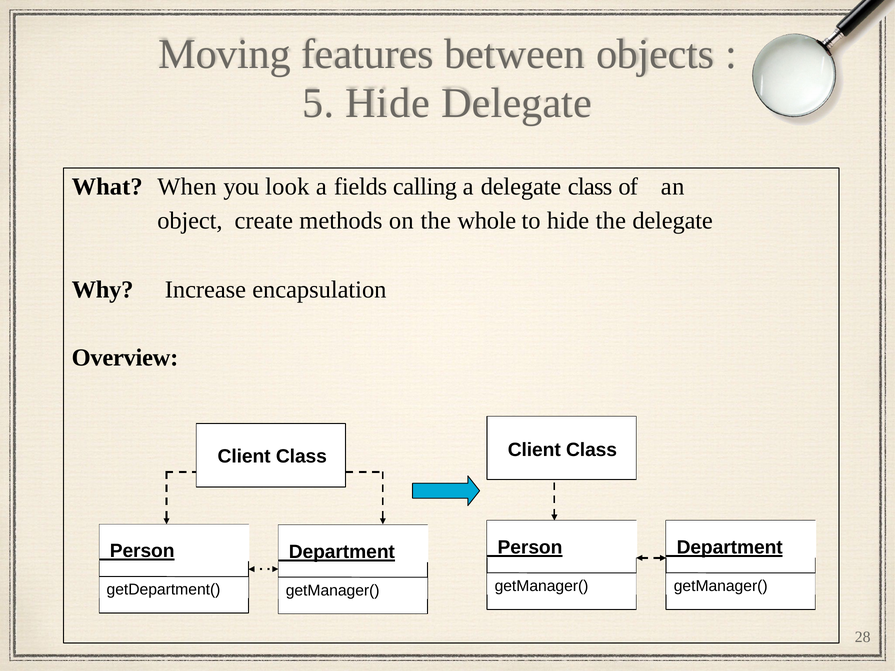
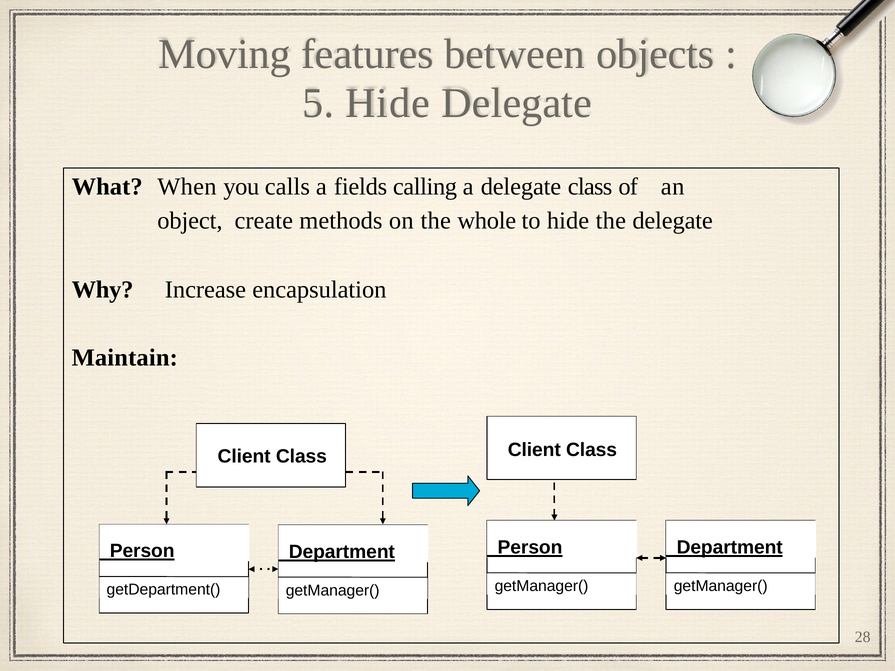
look: look -> calls (287, 187)
Overview: Overview -> Maintain (125, 358)
